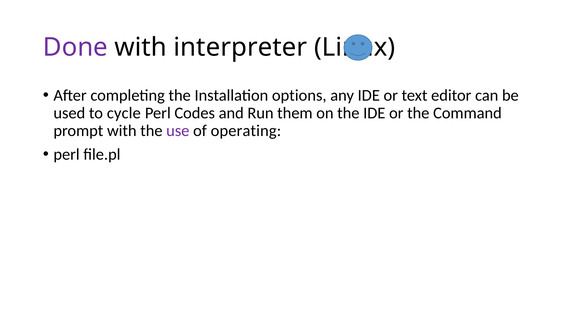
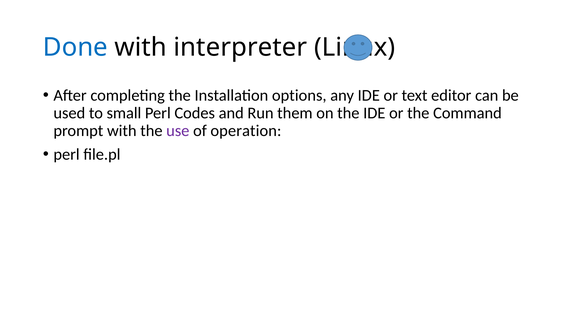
Done colour: purple -> blue (75, 47)
cycle: cycle -> small (124, 113)
operating: operating -> operation (246, 131)
